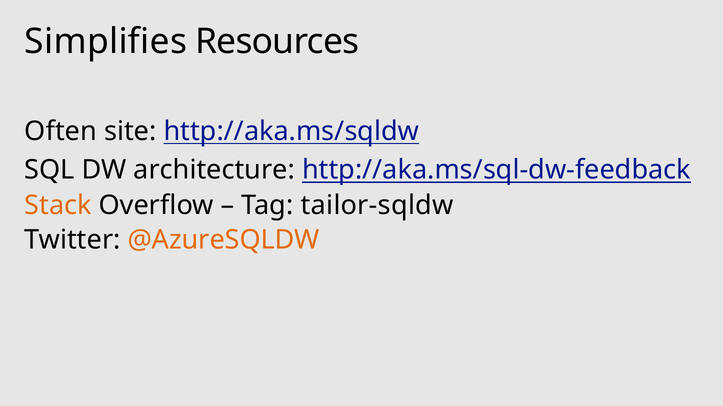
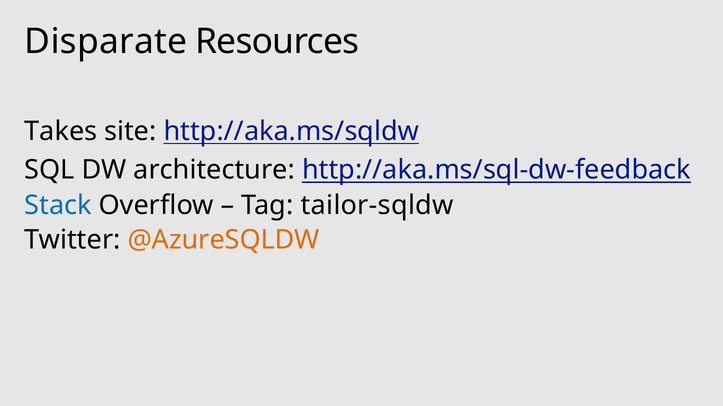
Simplifies: Simplifies -> Disparate (106, 41)
Often: Often -> Takes (61, 131)
Stack colour: orange -> blue (58, 206)
